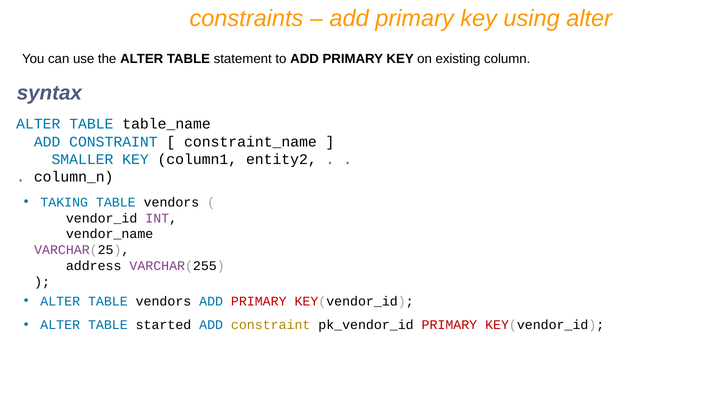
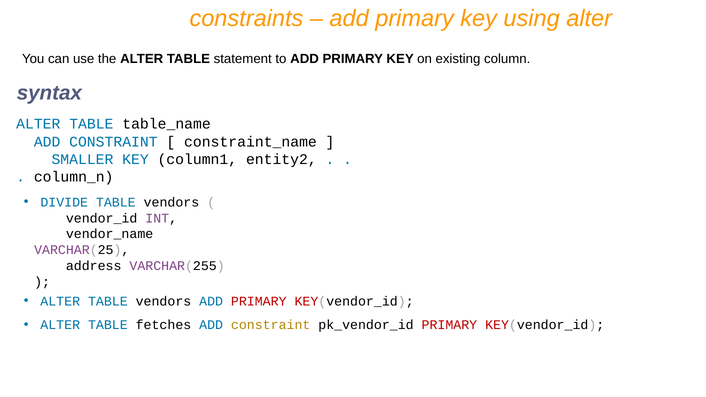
TAKING: TAKING -> DIVIDE (64, 202)
started: started -> fetches (163, 325)
